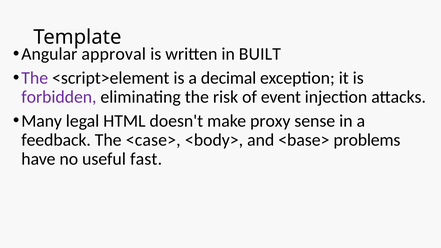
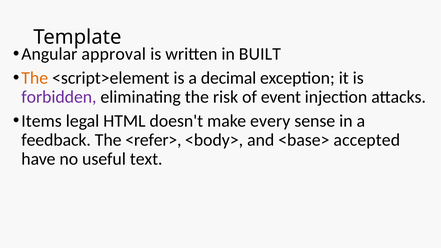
The colour: purple -> orange (35, 78)
Many: Many -> Items (42, 121)
proxy: proxy -> every (270, 121)
<case>: <case> -> <refer> (153, 140)
problems: problems -> accepted (367, 140)
fast: fast -> text (146, 159)
